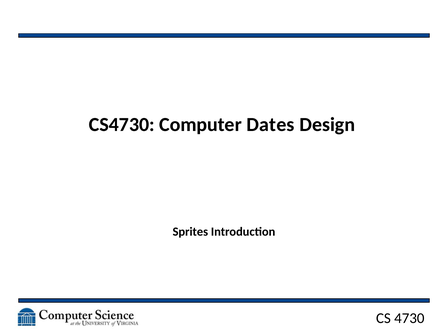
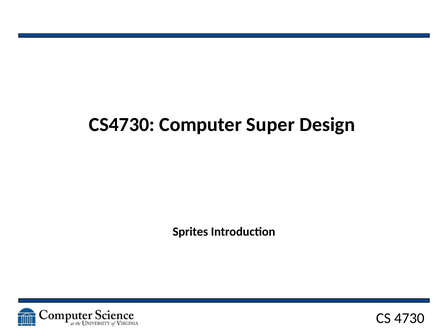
Dates: Dates -> Super (271, 125)
